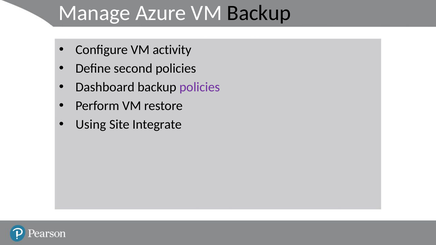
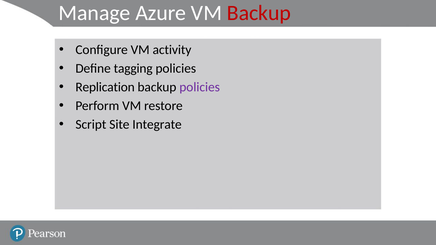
Backup colour: black -> red (259, 13)
second: second -> tagging (133, 69)
Dashboard: Dashboard -> Replication (105, 87)
Using: Using -> Script (91, 125)
